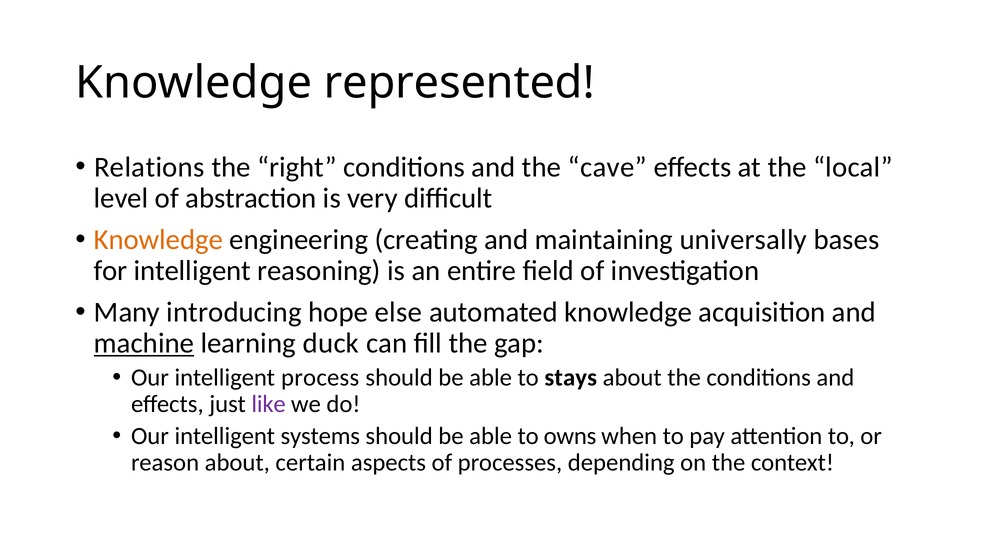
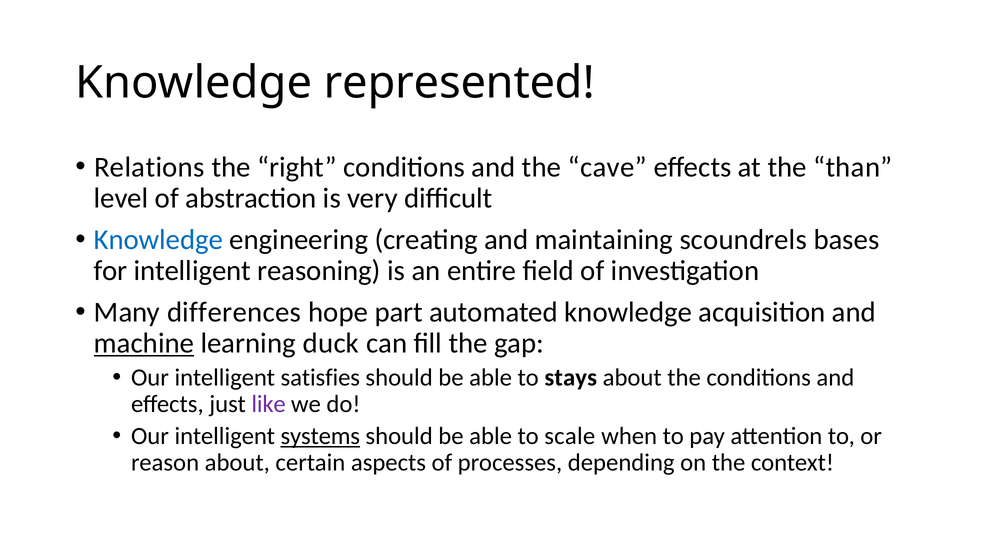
local: local -> than (853, 167)
Knowledge colour: orange -> blue (158, 240)
universally: universally -> scoundrels (743, 240)
introducing: introducing -> differences (234, 312)
else: else -> part (399, 312)
process: process -> satisfies (320, 378)
systems underline: none -> present (320, 436)
owns: owns -> scale (570, 436)
